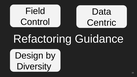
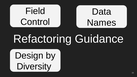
Centric: Centric -> Names (102, 23)
